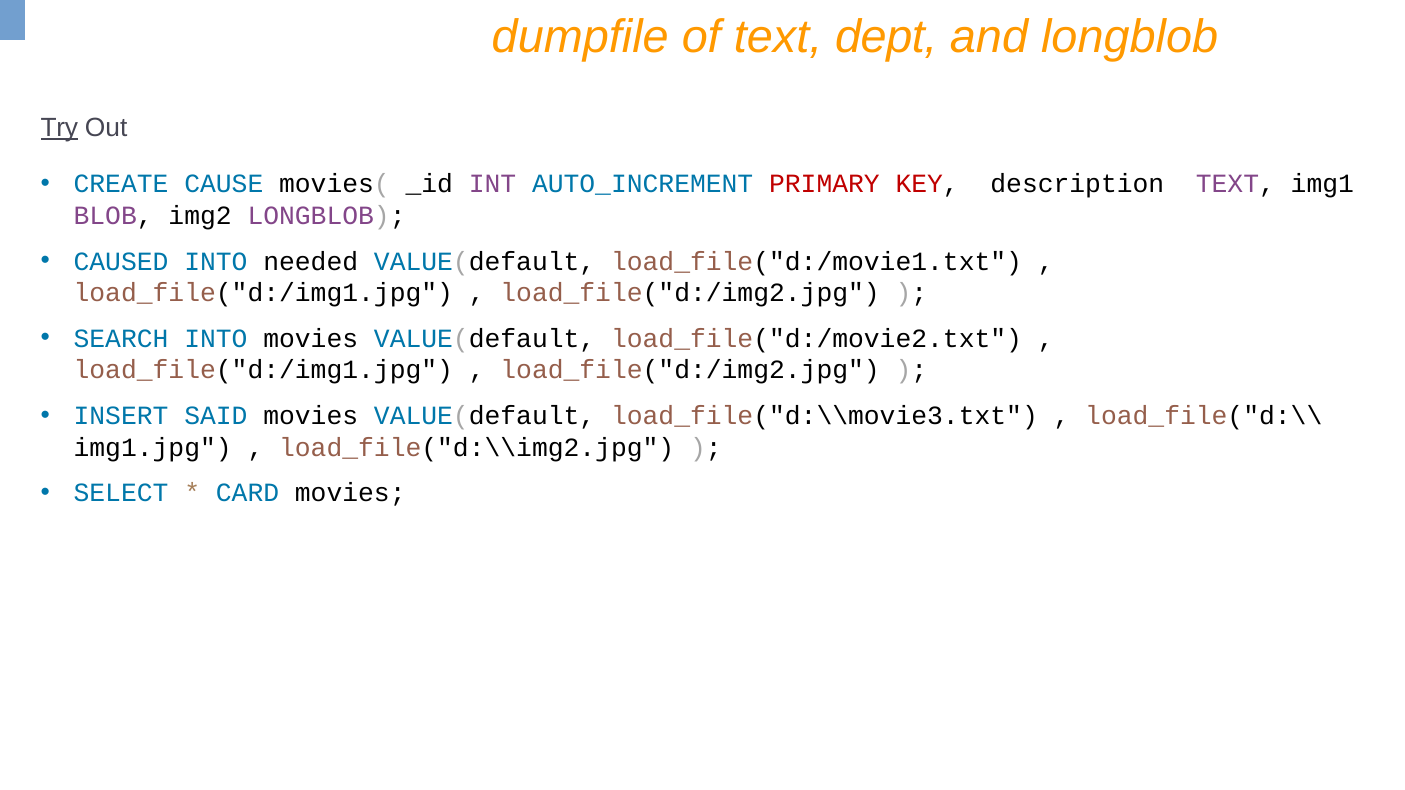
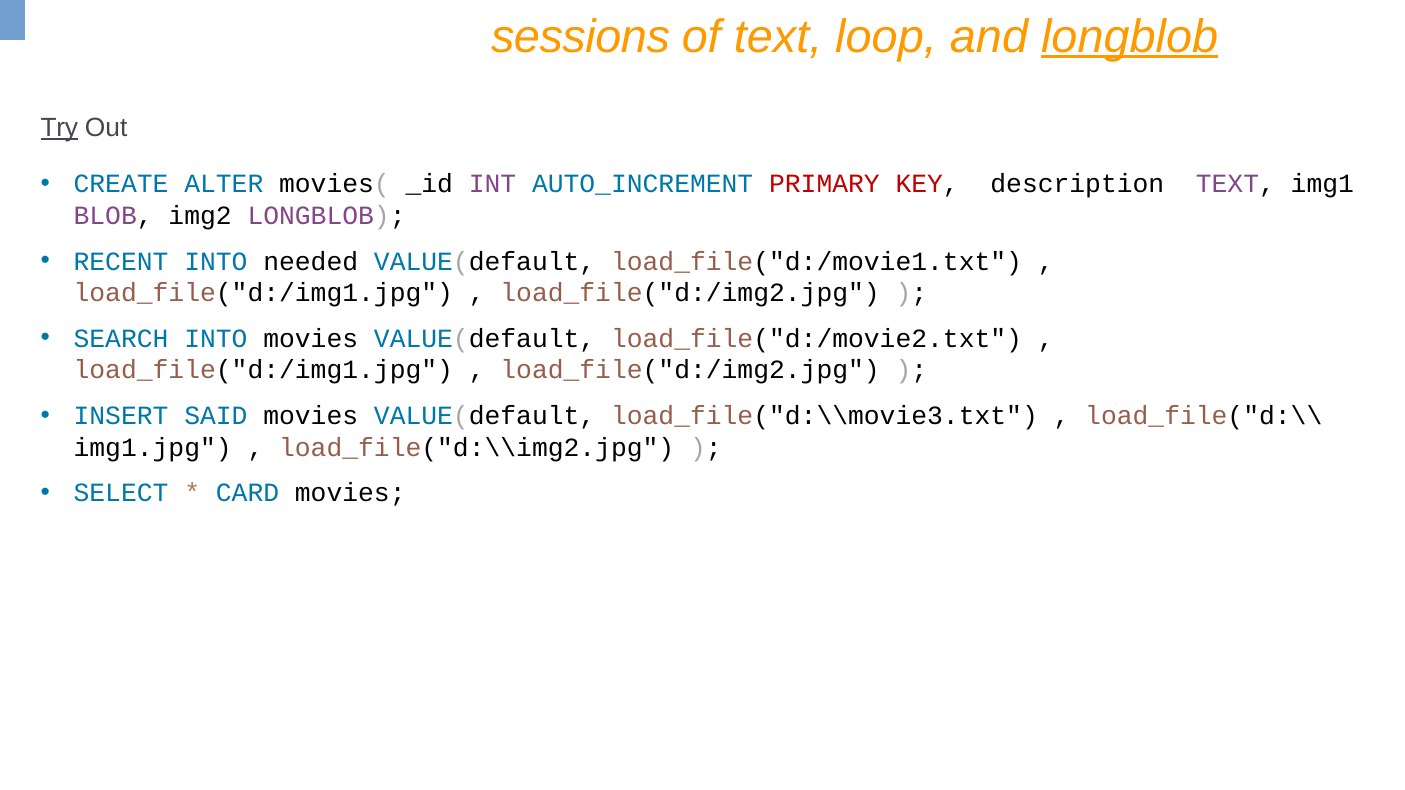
dumpfile: dumpfile -> sessions (580, 37)
dept: dept -> loop (886, 37)
longblob underline: none -> present (1130, 37)
CAUSE: CAUSE -> ALTER (224, 184)
CAUSED: CAUSED -> RECENT (121, 262)
